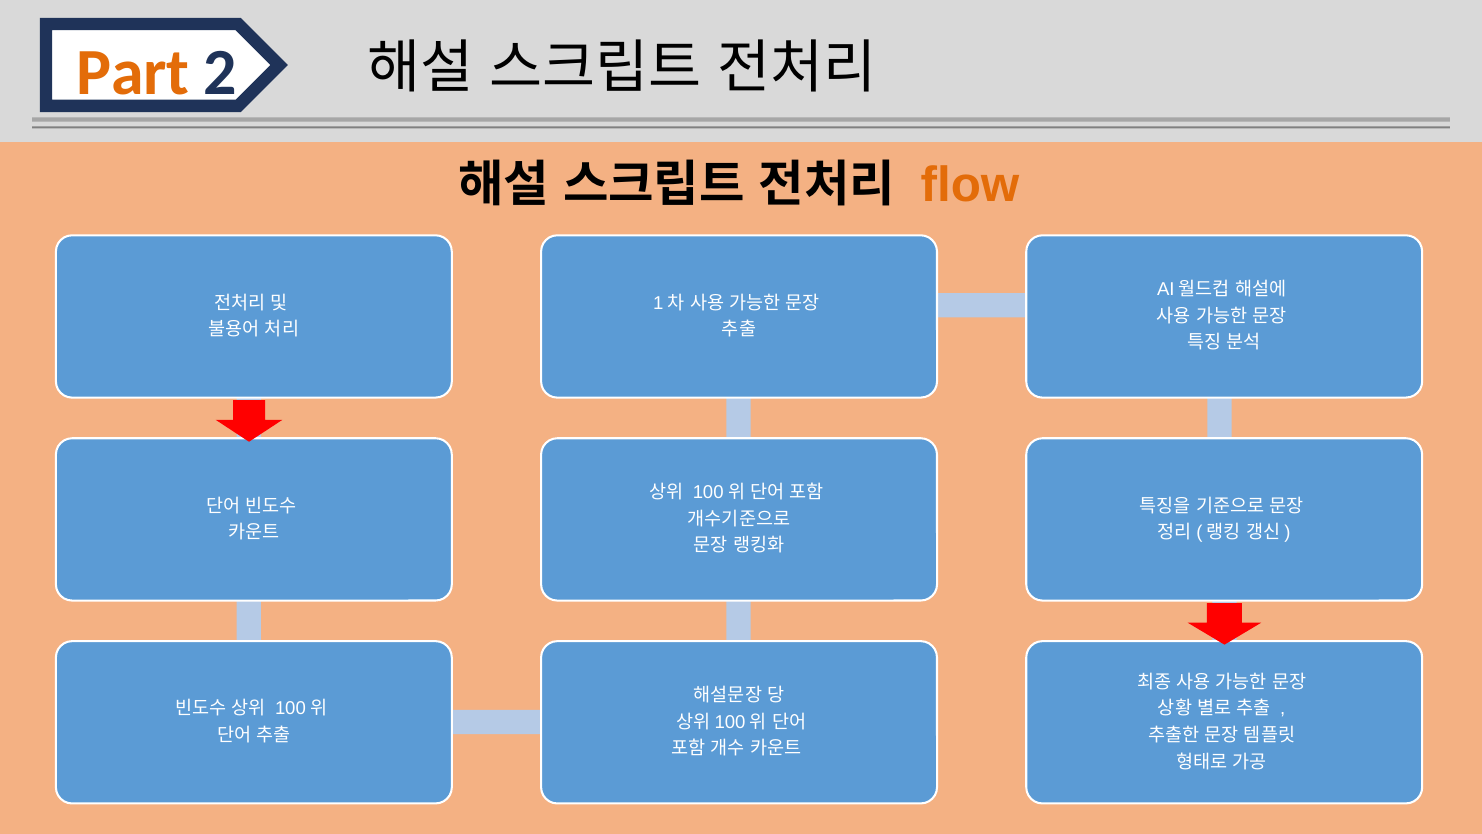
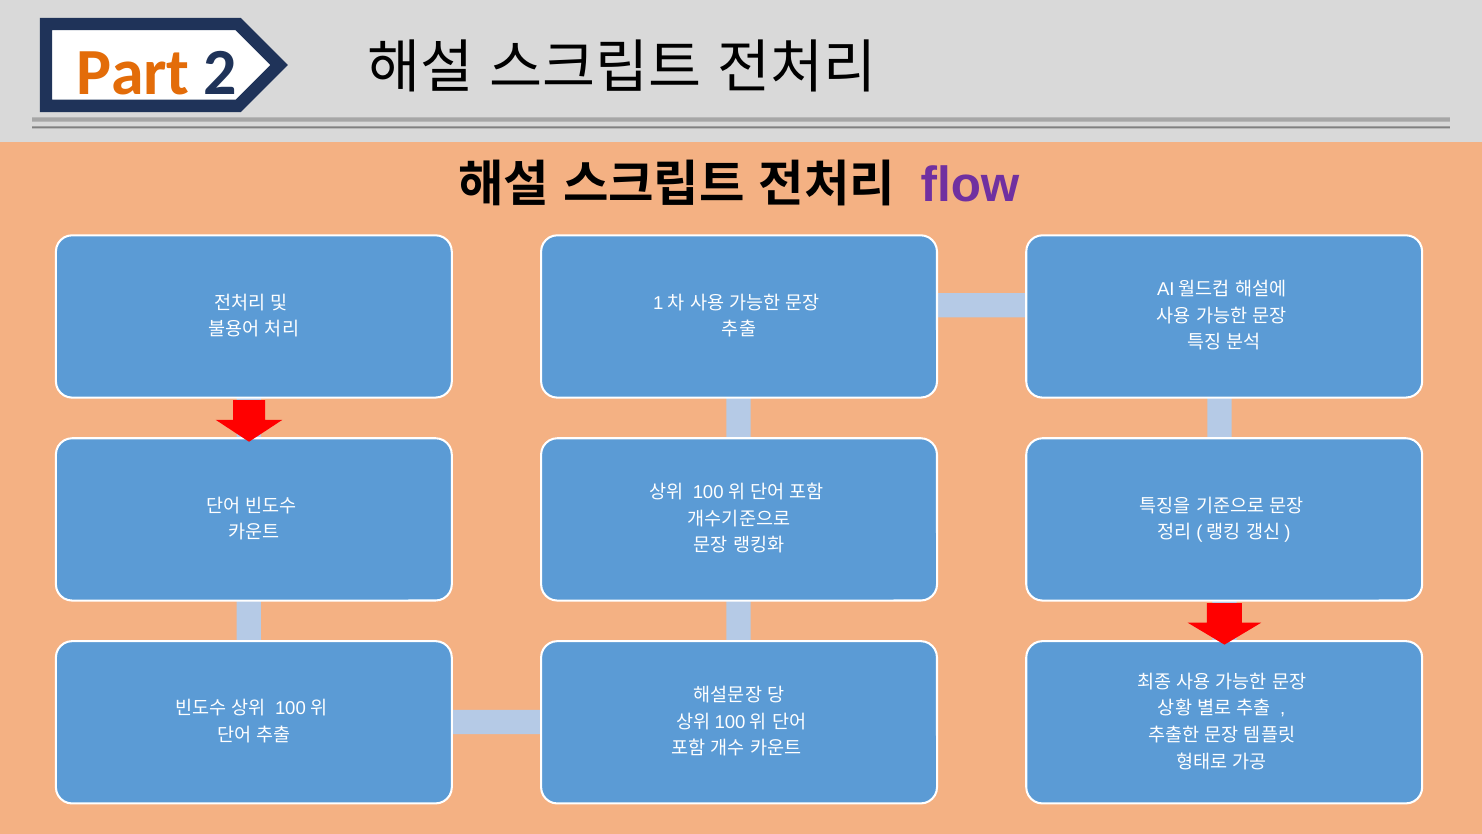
flow colour: orange -> purple (970, 185)
